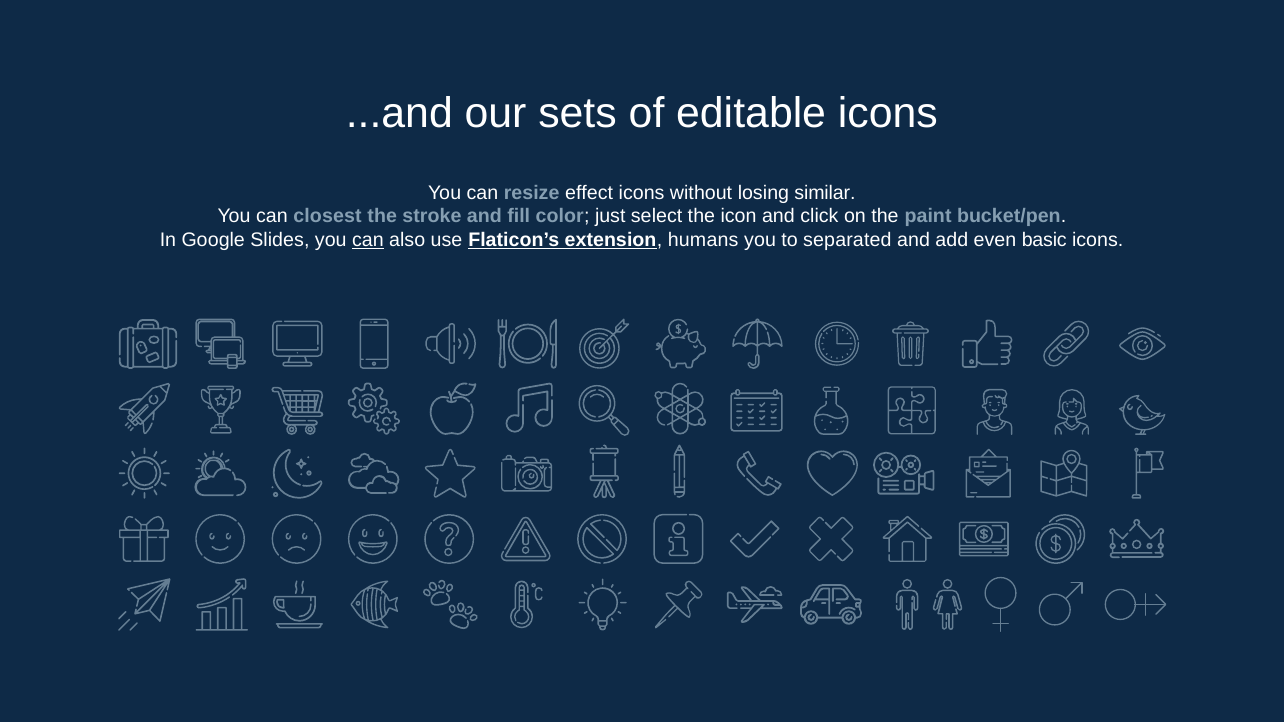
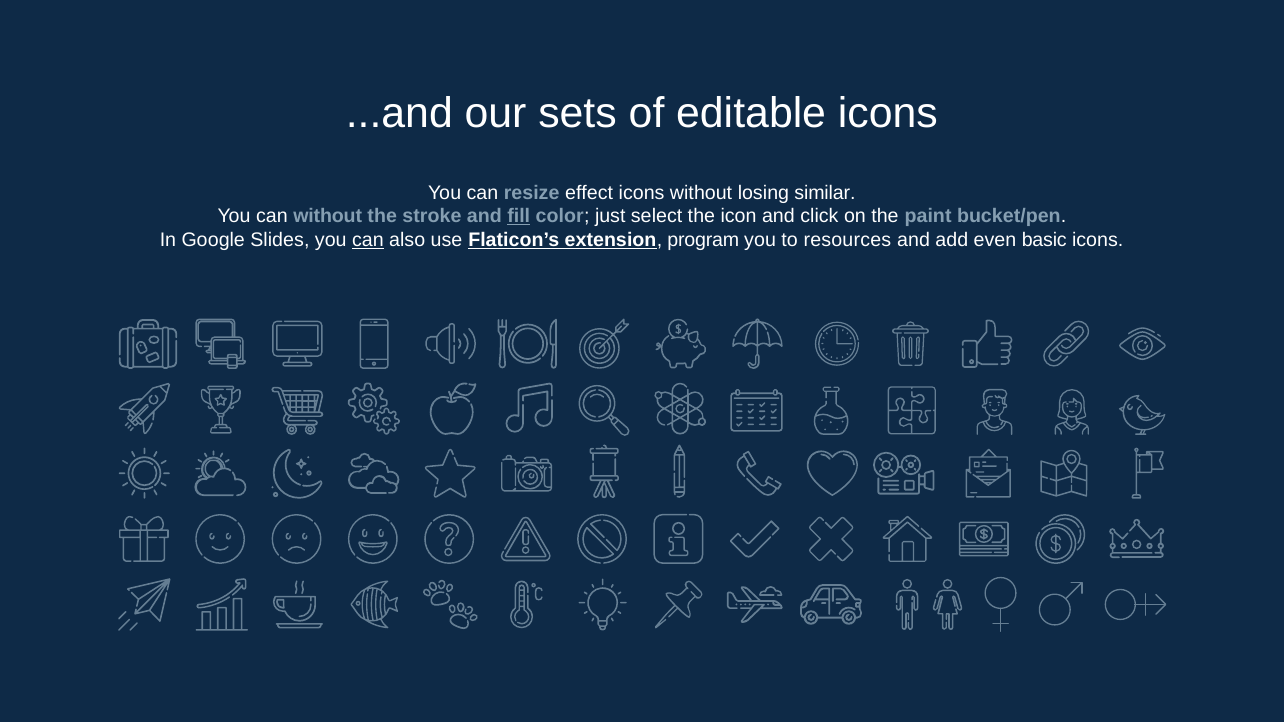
can closest: closest -> without (328, 216)
fill underline: none -> present (519, 216)
humans: humans -> program (703, 240)
separated: separated -> resources (847, 240)
